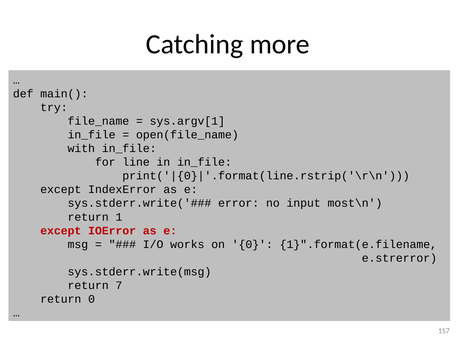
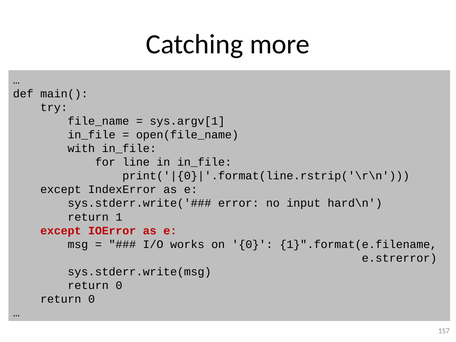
most\n: most\n -> hard\n (355, 203)
7: 7 -> 0 (119, 285)
